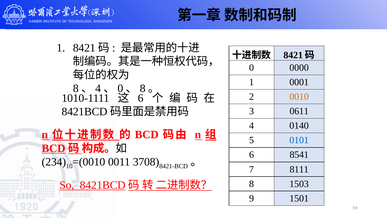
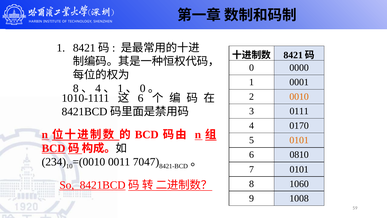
0: 0 -> 1 (120, 88)
8: 8 -> 0 (143, 88)
0611: 0611 -> 0111 (299, 111)
0140: 0140 -> 0170 (299, 126)
0101 colour: blue -> orange (299, 140)
8541: 8541 -> 0810 (299, 155)
3708: 3708 -> 7047 (146, 162)
7 8111: 8111 -> 0101 (299, 169)
1503: 1503 -> 1060 (299, 184)
1501: 1501 -> 1008 (299, 198)
